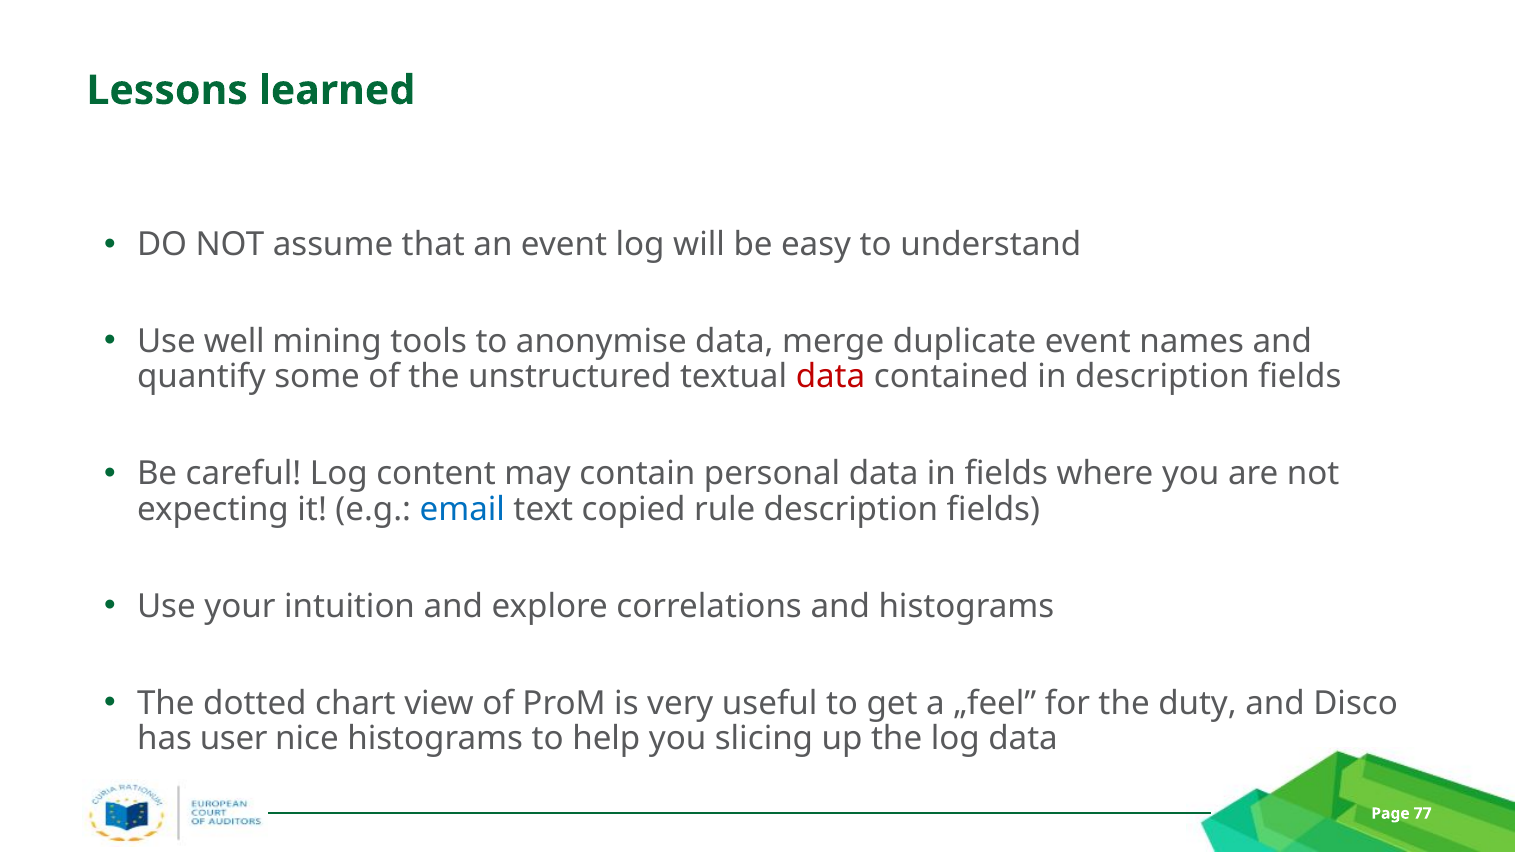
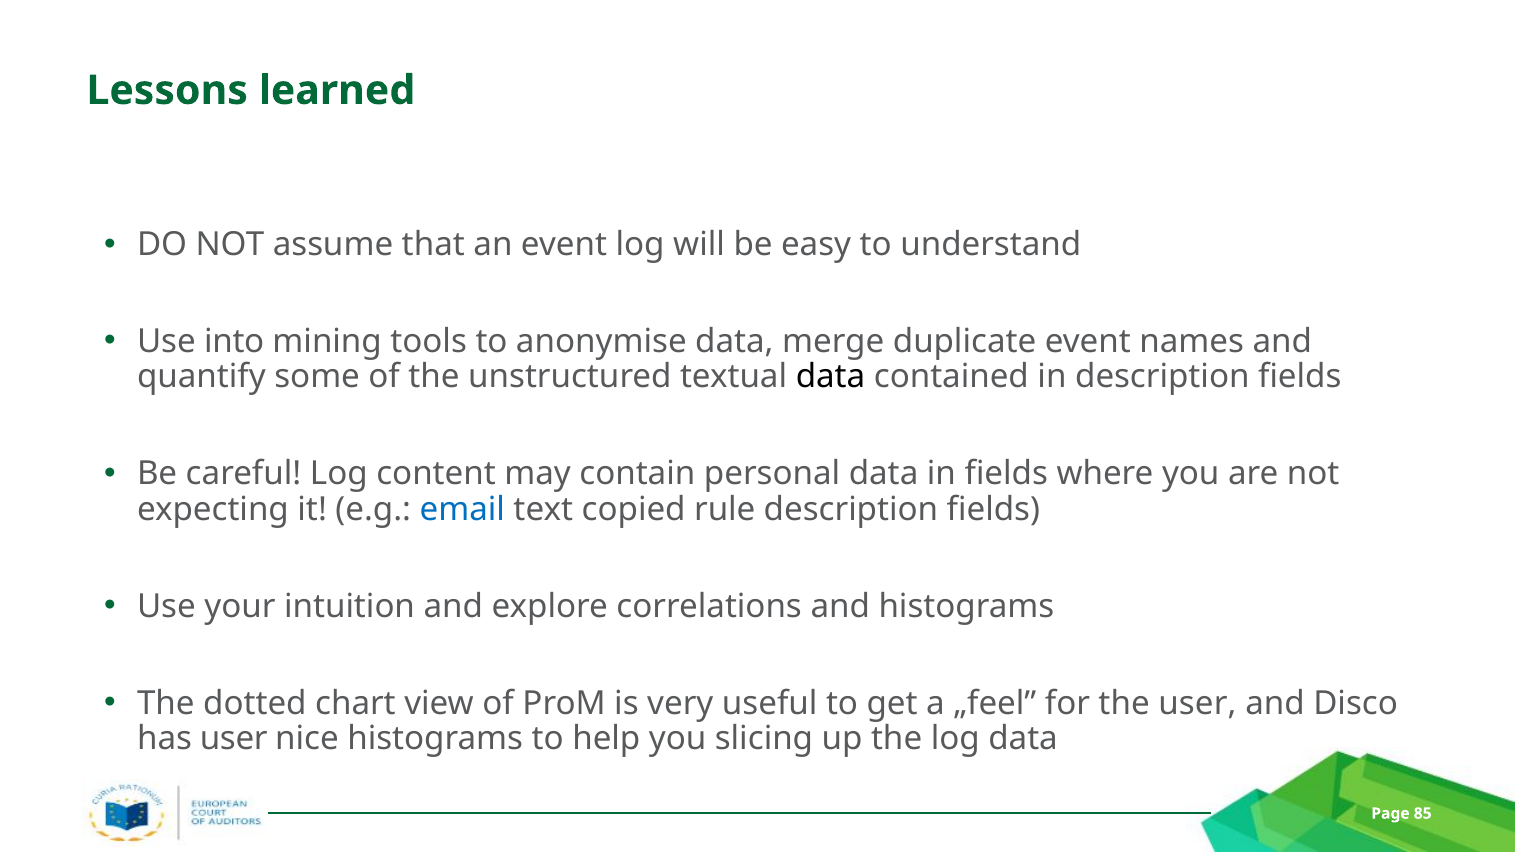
well: well -> into (234, 341)
data colour: red -> black (831, 377)
the duty: duty -> user (1197, 703)
77: 77 -> 85 (1423, 814)
